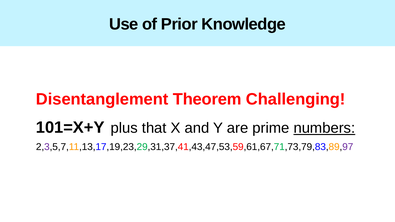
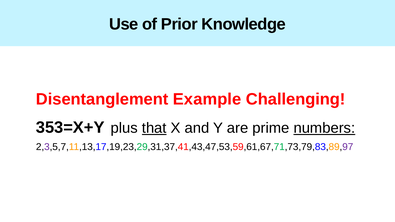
Theorem: Theorem -> Example (207, 99)
101=X+Y: 101=X+Y -> 353=X+Y (70, 128)
that underline: none -> present (154, 128)
